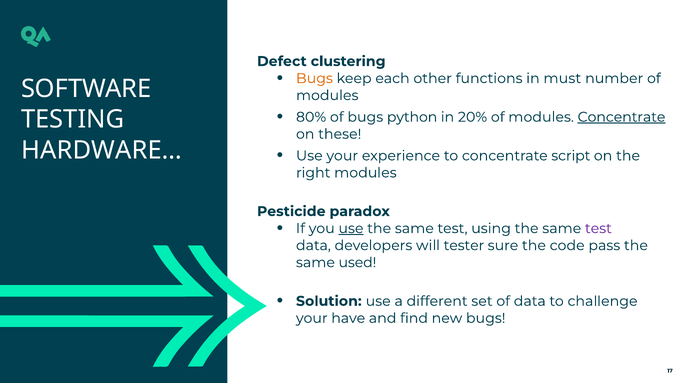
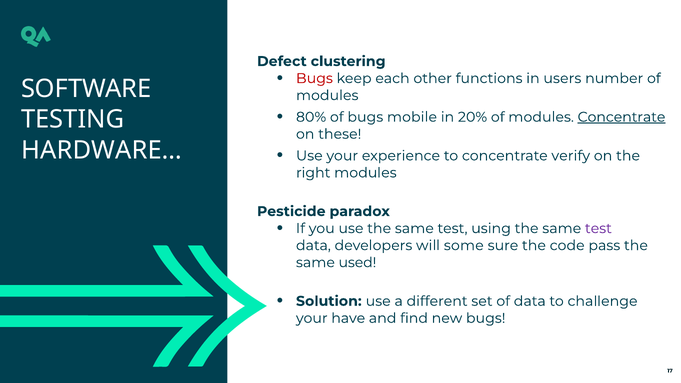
Bugs colour: orange -> red (314, 78)
must: must -> users (562, 78)
python: python -> mobile (412, 117)
script: script -> verify (571, 156)
use underline: present -> none (351, 228)
tester: tester -> some (464, 246)
